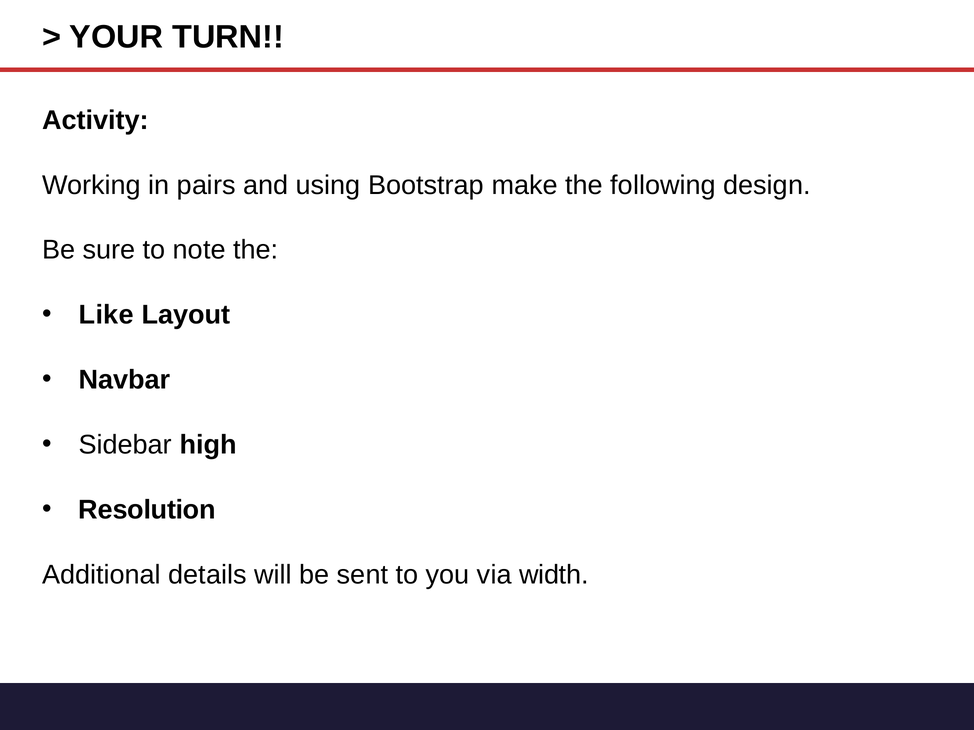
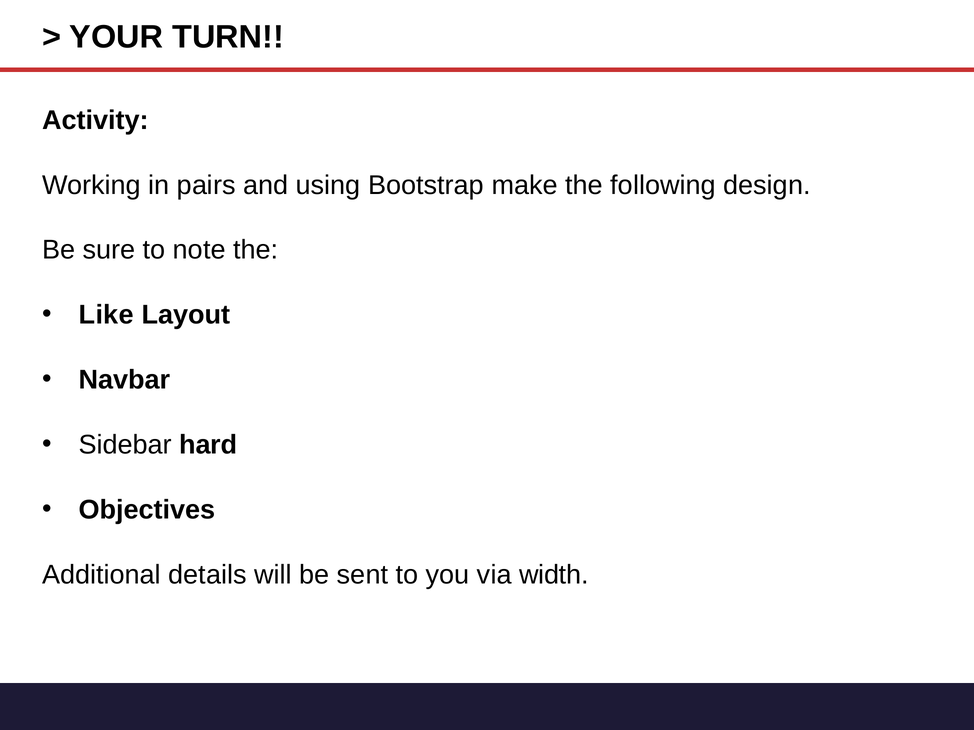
high: high -> hard (208, 445)
Resolution: Resolution -> Objectives (147, 510)
